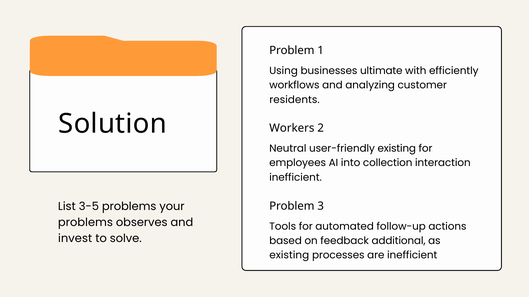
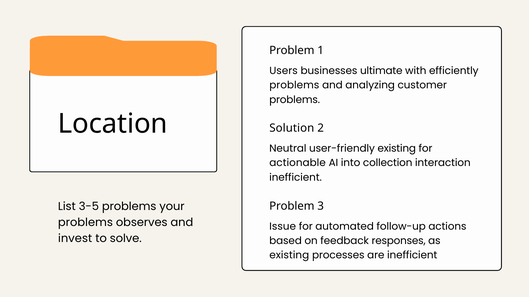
Using: Using -> Users (283, 71)
workflows: workflows -> problems (294, 85)
residents: residents -> problems (295, 100)
Solution: Solution -> Location (113, 124)
Workers: Workers -> Solution (292, 128)
employees: employees -> actionable (298, 163)
Tools: Tools -> Issue (283, 227)
additional: additional -> responses (399, 241)
